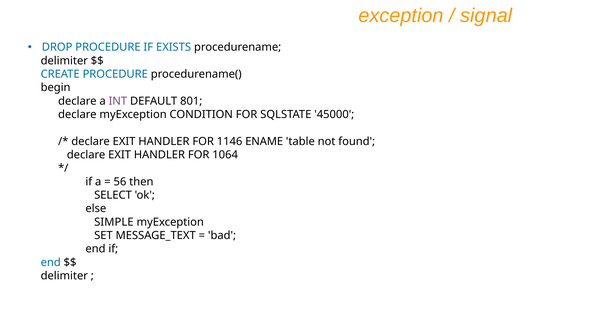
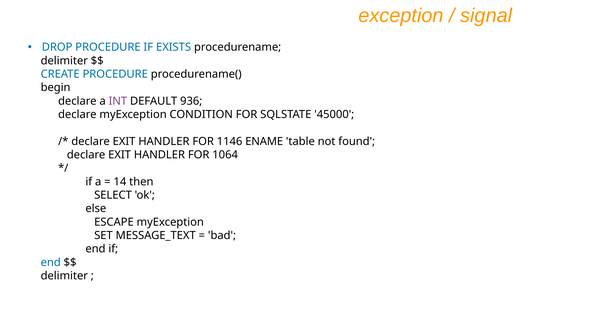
801: 801 -> 936 (191, 101)
56: 56 -> 14 (120, 182)
SIMPLE: SIMPLE -> ESCAPE (114, 222)
